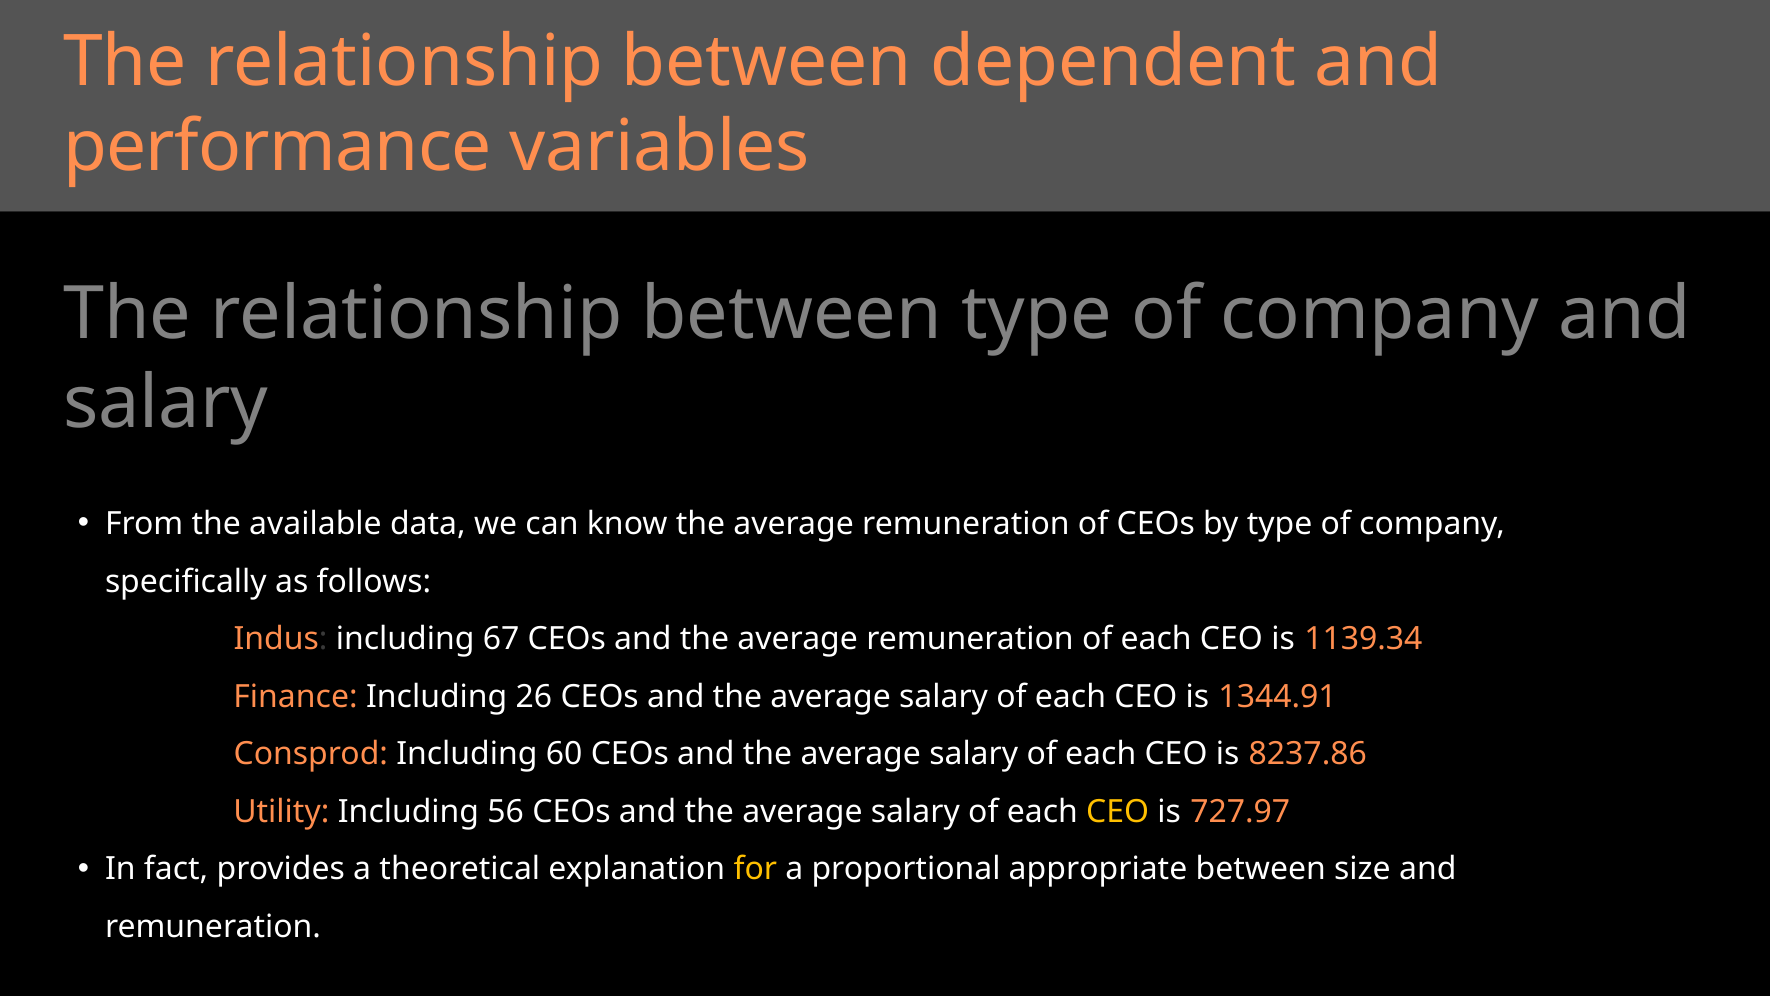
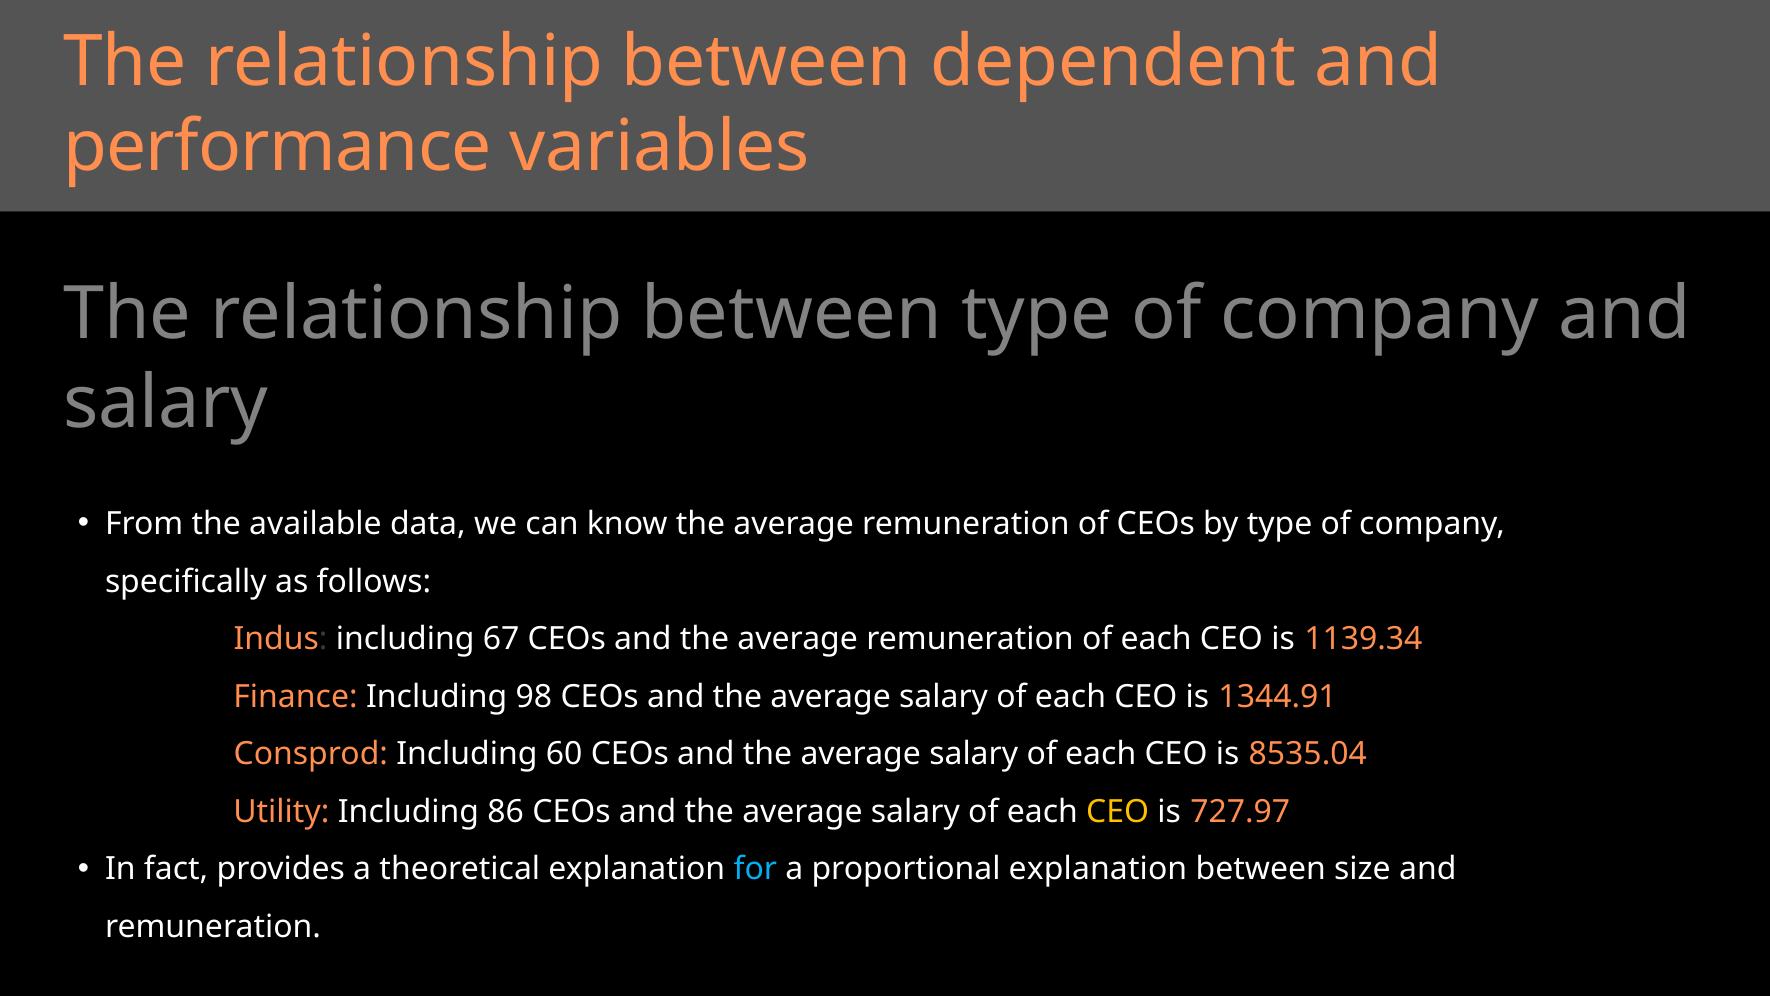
26: 26 -> 98 (534, 697)
8237.86: 8237.86 -> 8535.04 (1308, 754)
56: 56 -> 86 (506, 812)
for colour: yellow -> light blue (755, 869)
proportional appropriate: appropriate -> explanation (1098, 869)
